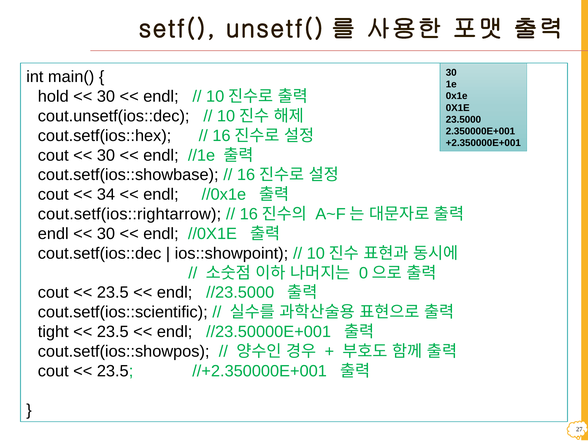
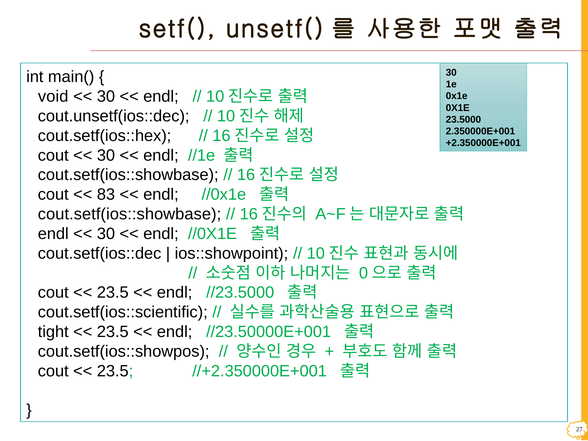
hold: hold -> void (53, 96)
34: 34 -> 83 (106, 195)
cout.setf(ios::rightarrow: cout.setf(ios::rightarrow -> cout.setf(ios::showbase (130, 214)
